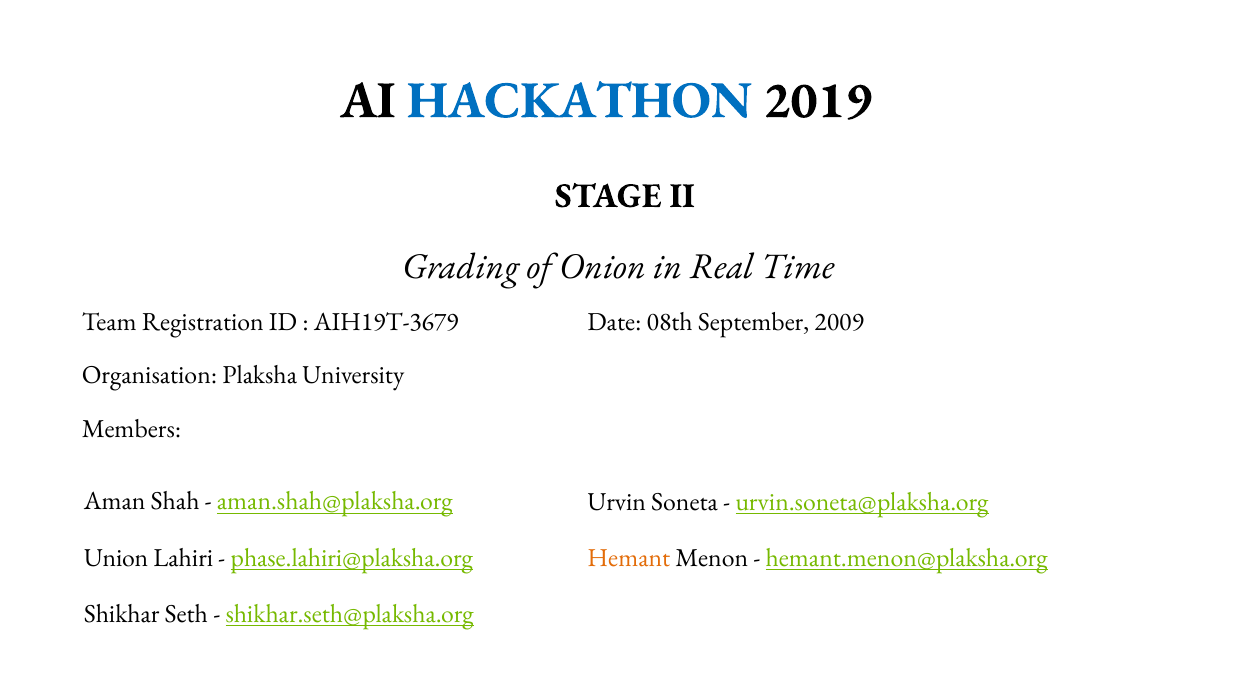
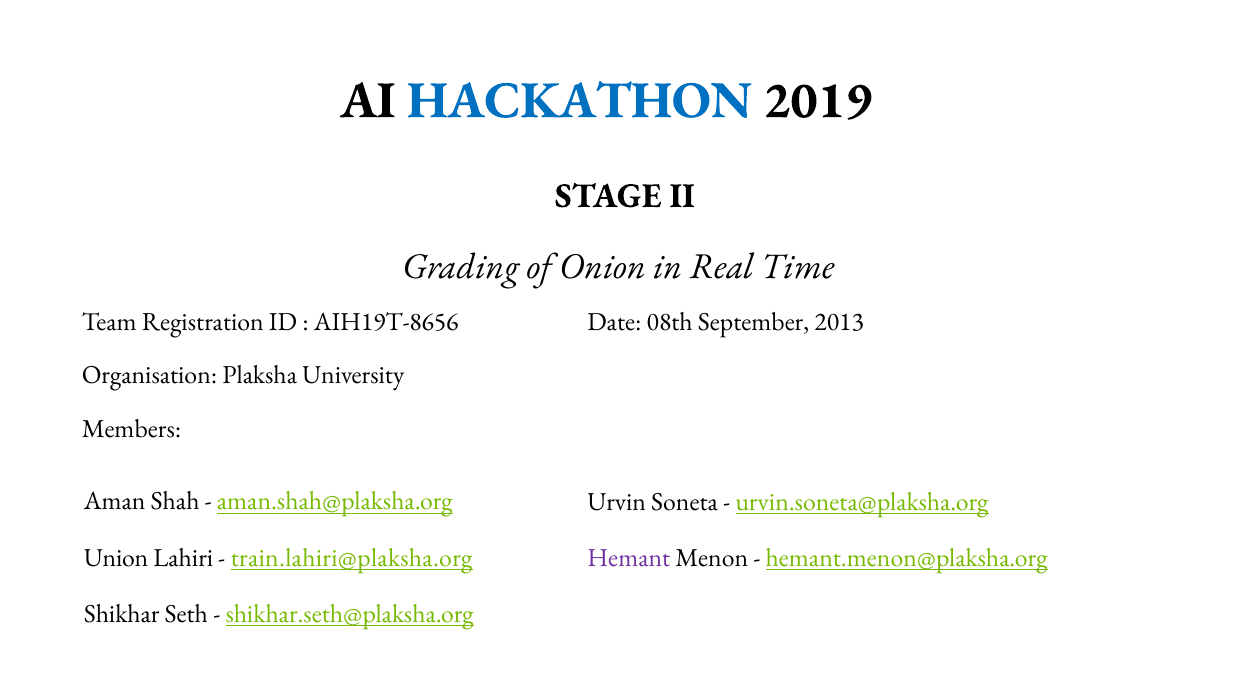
AIH19T-3679: AIH19T-3679 -> AIH19T-8656 (386, 321)
2009: 2009 -> 2013 (839, 321)
phase.lahiri@plaksha.org: phase.lahiri@plaksha.org -> train.lahiri@plaksha.org (352, 557)
Hemant colour: orange -> purple (629, 557)
